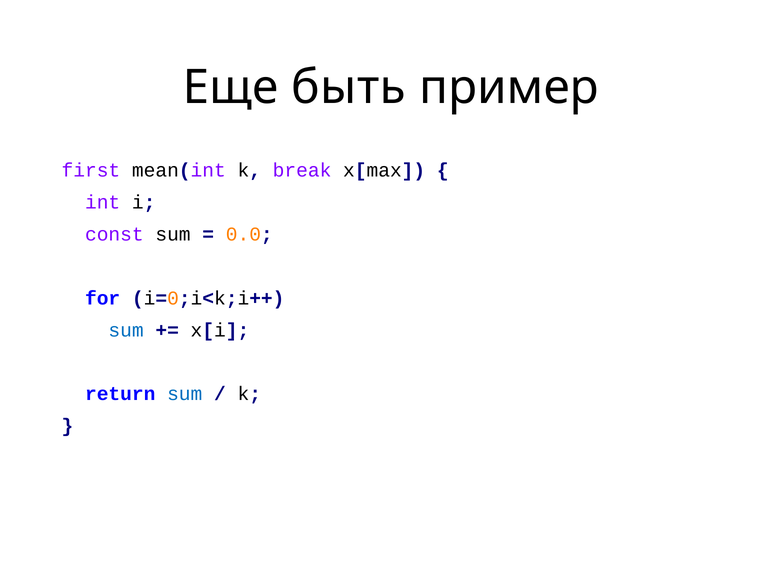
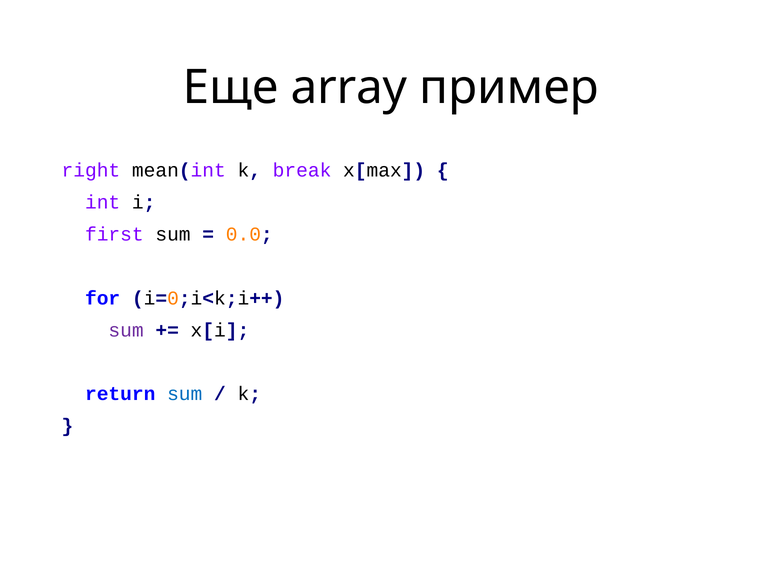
быть: быть -> array (349, 88)
first: first -> right (91, 170)
const: const -> first (114, 234)
sum colour: blue -> purple (126, 330)
